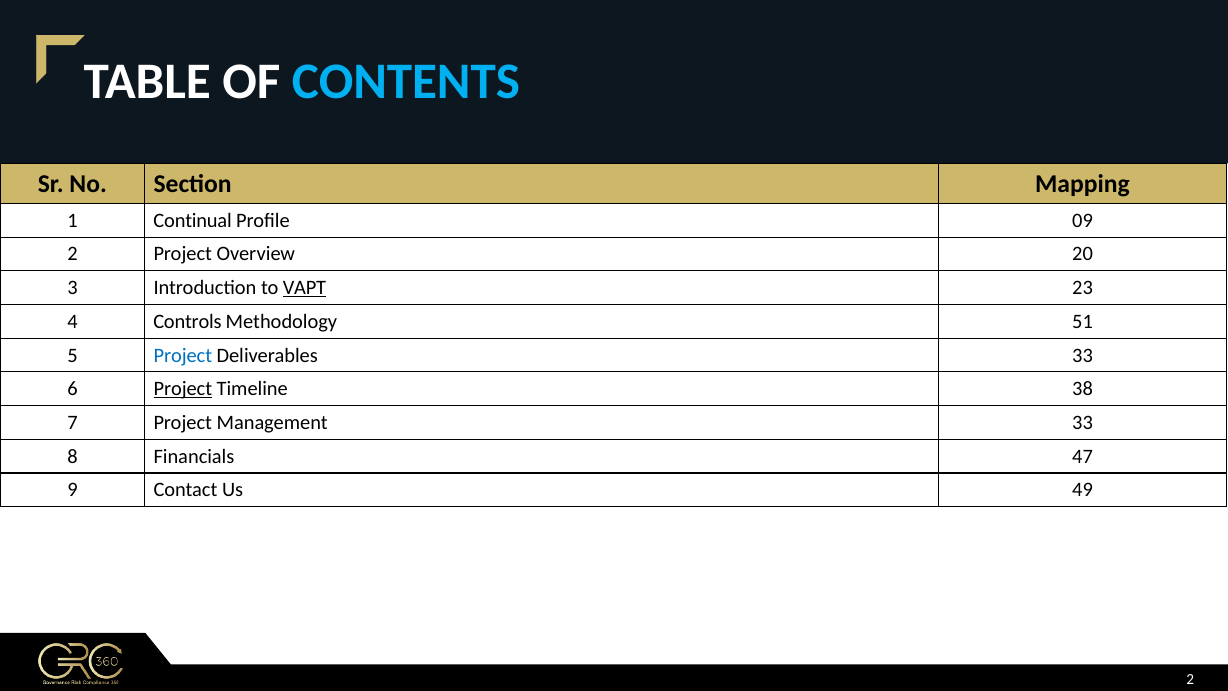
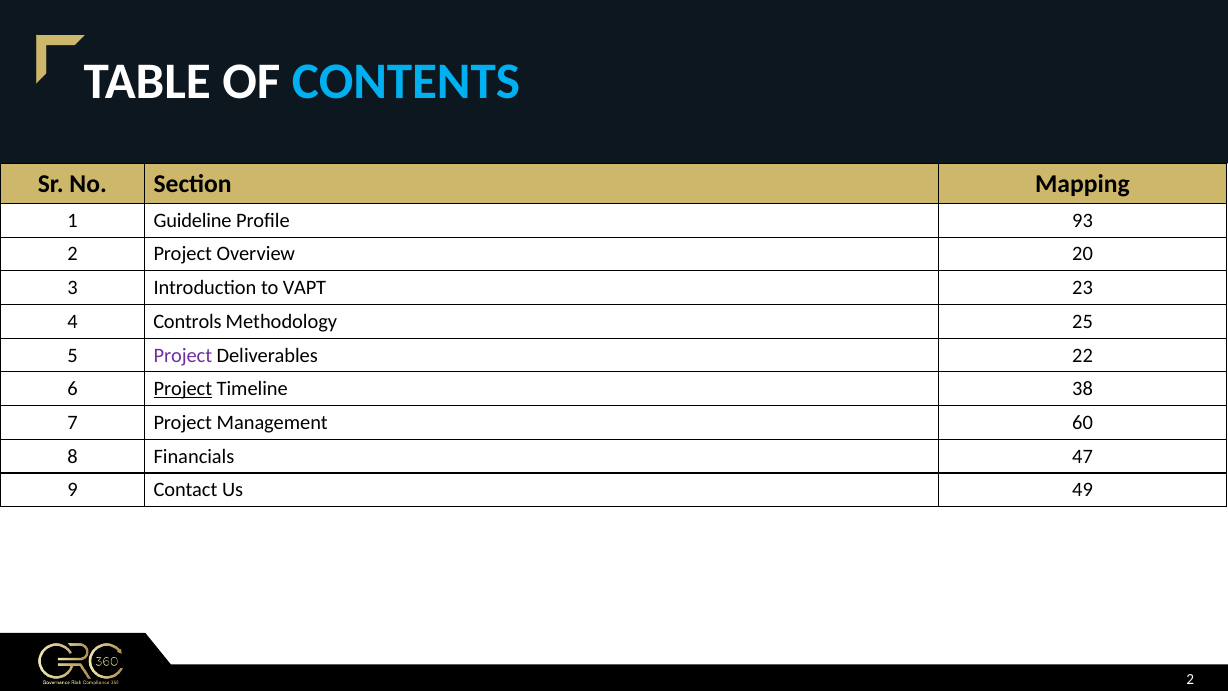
Continual: Continual -> Guideline (193, 220)
09: 09 -> 93 (1083, 220)
VAPT underline: present -> none (304, 288)
51: 51 -> 25 (1083, 321)
Project colour: blue -> purple (183, 355)
Deliverables 33: 33 -> 22 (1083, 355)
Management 33: 33 -> 60 (1083, 423)
